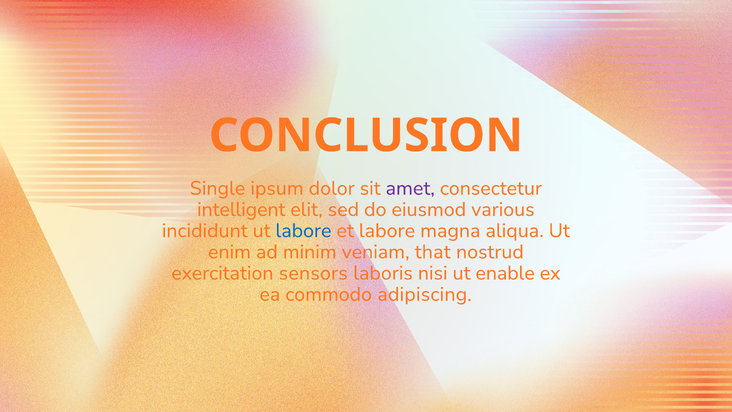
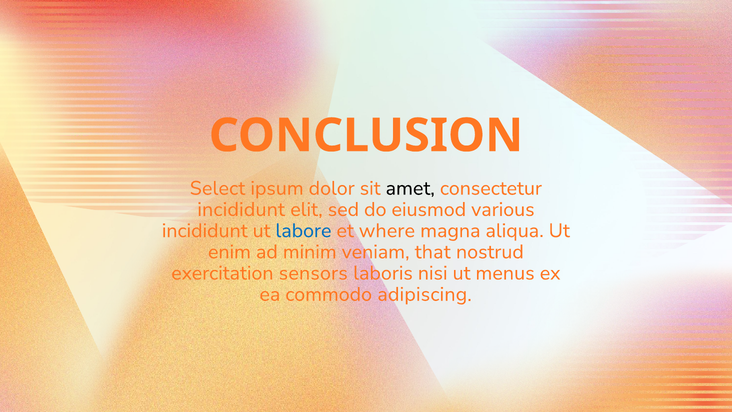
Single: Single -> Select (217, 188)
amet colour: purple -> black (410, 188)
intelligent: intelligent -> incididunt (241, 209)
et labore: labore -> where (387, 231)
enable: enable -> menus (505, 273)
